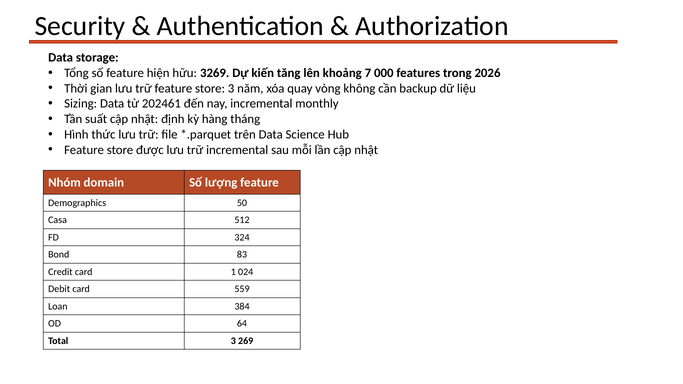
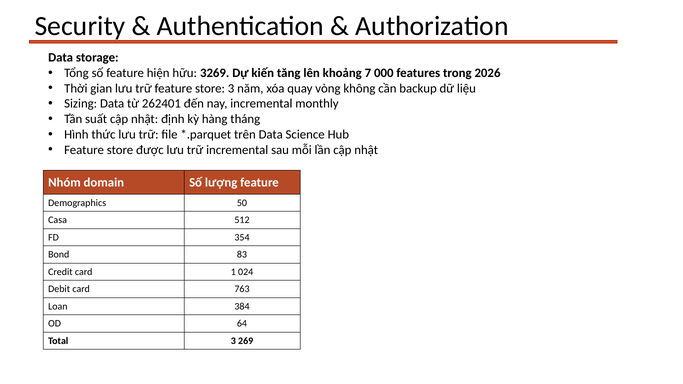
202461: 202461 -> 262401 (161, 104)
324: 324 -> 354 (242, 237)
559: 559 -> 763 (242, 289)
